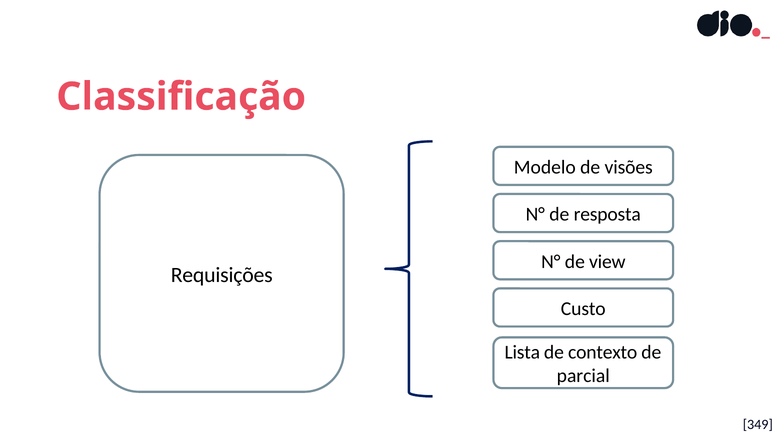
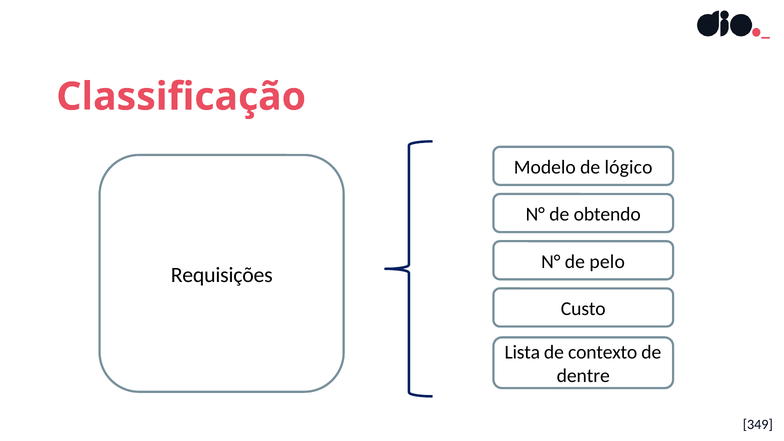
visões: visões -> lógico (629, 167)
resposta: resposta -> obtendo (607, 214)
view: view -> pelo (607, 262)
parcial: parcial -> dentre (583, 376)
